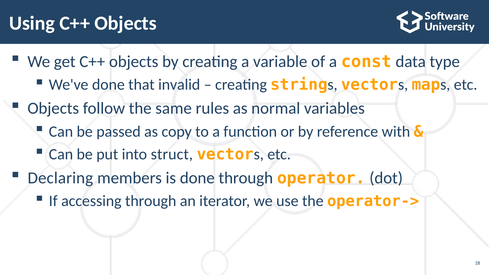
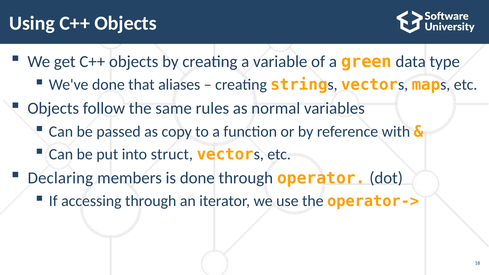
const: const -> green (366, 62)
invalid: invalid -> aliases (179, 85)
